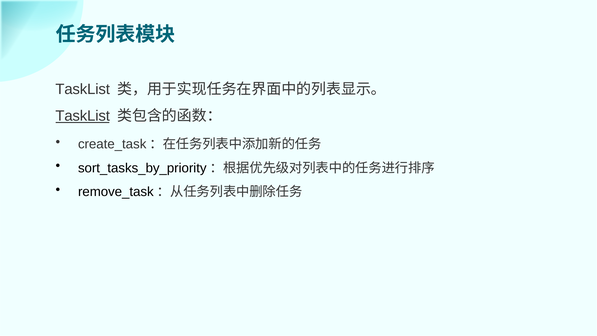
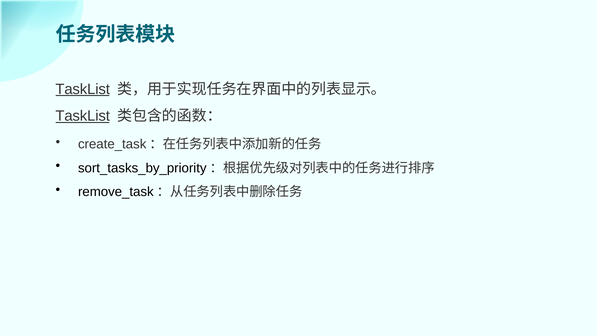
TaskList underline: none -> present (83, 89)
